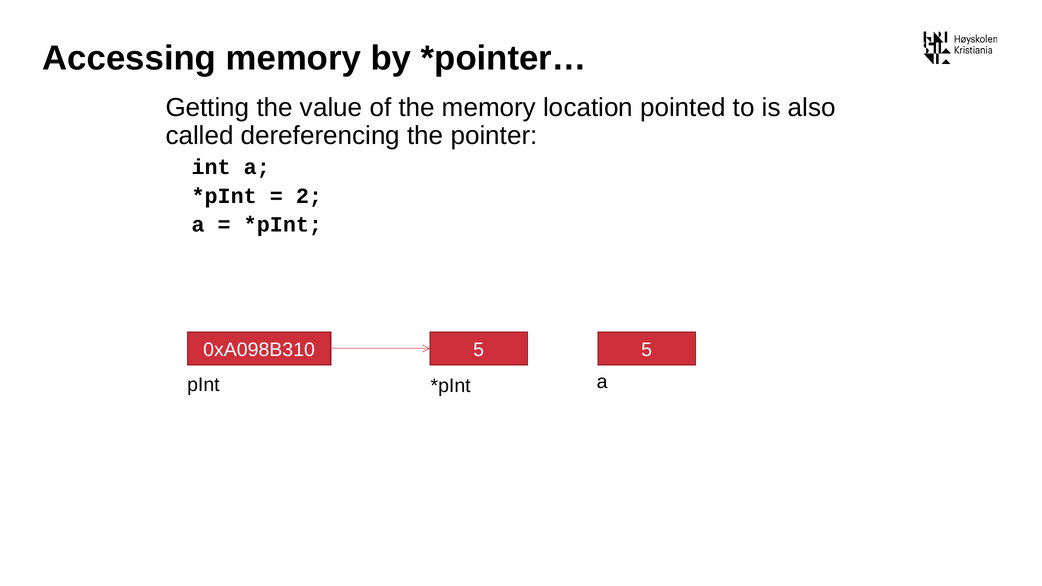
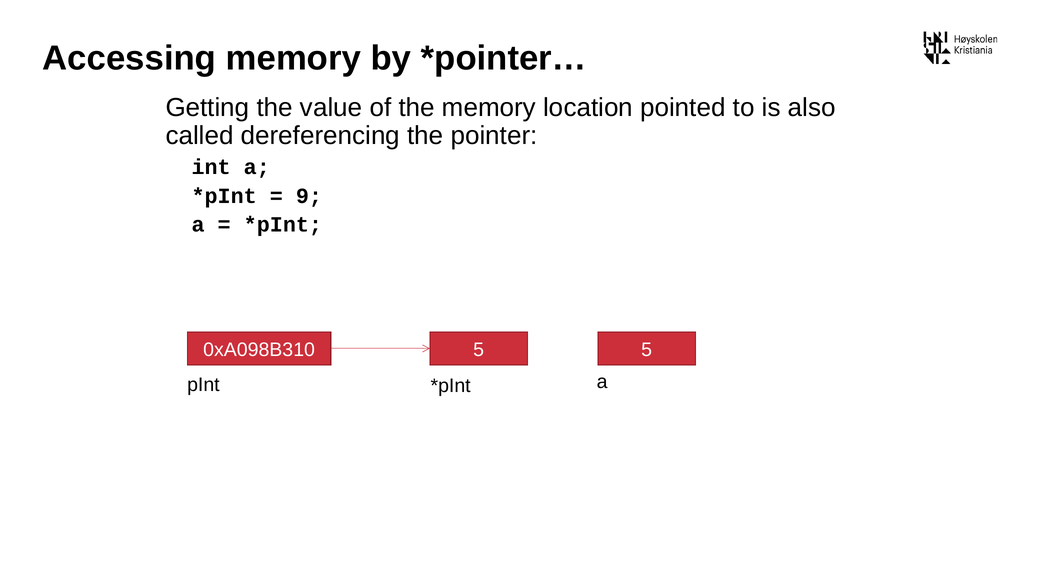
2: 2 -> 9 (309, 196)
